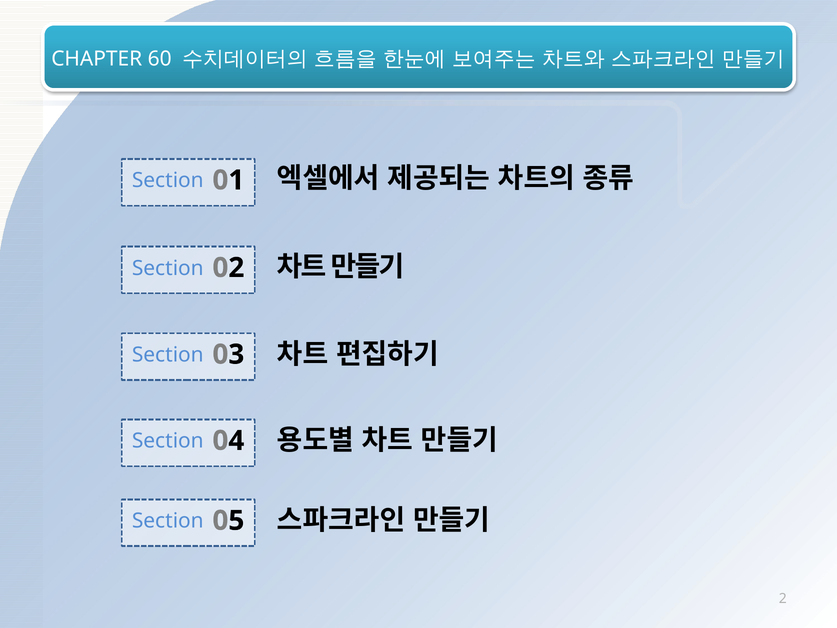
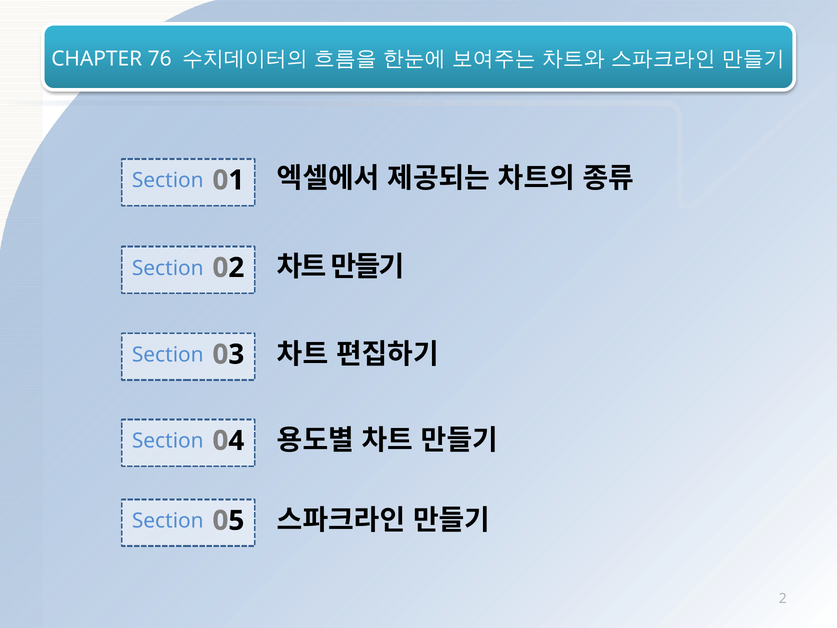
60: 60 -> 76 (160, 59)
